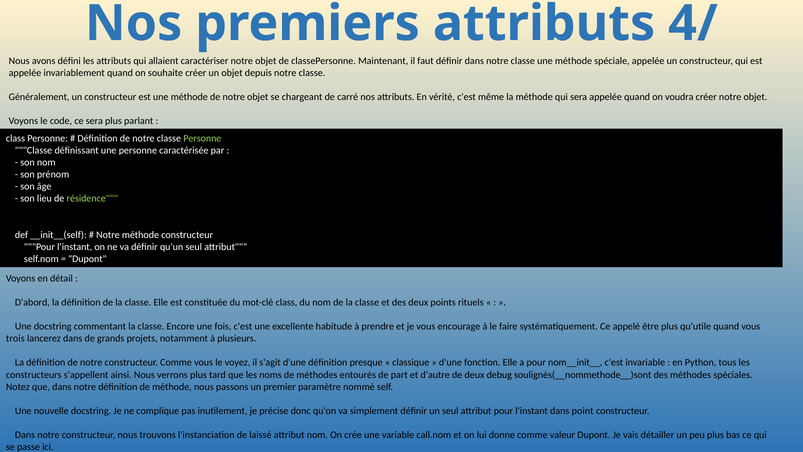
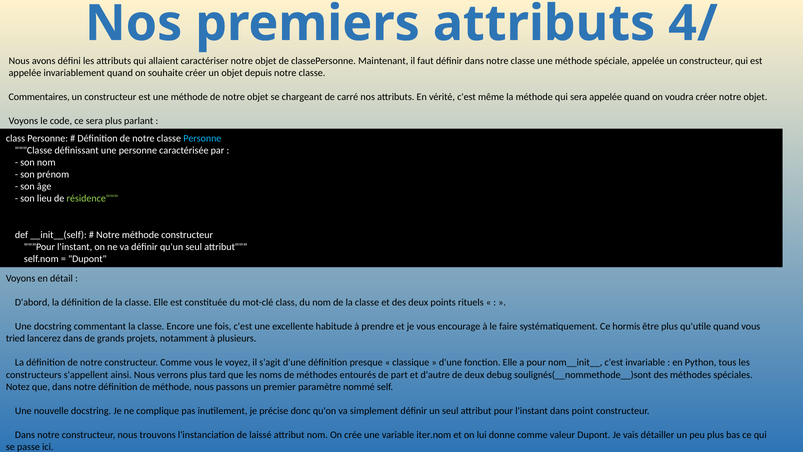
Généralement: Généralement -> Commentaires (39, 97)
Personne colour: light green -> light blue (202, 138)
appelé: appelé -> hormis (626, 326)
trois: trois -> tried (15, 338)
call.nom: call.nom -> iter.nom (434, 435)
